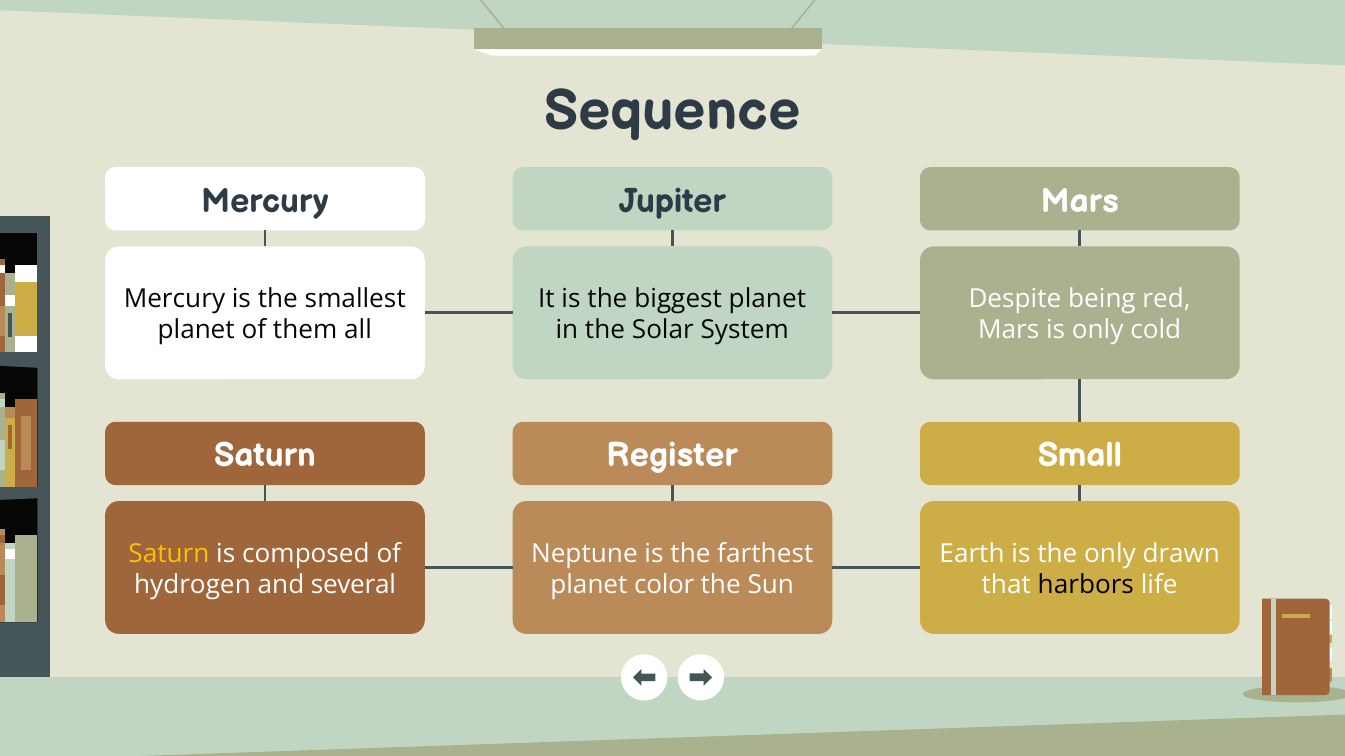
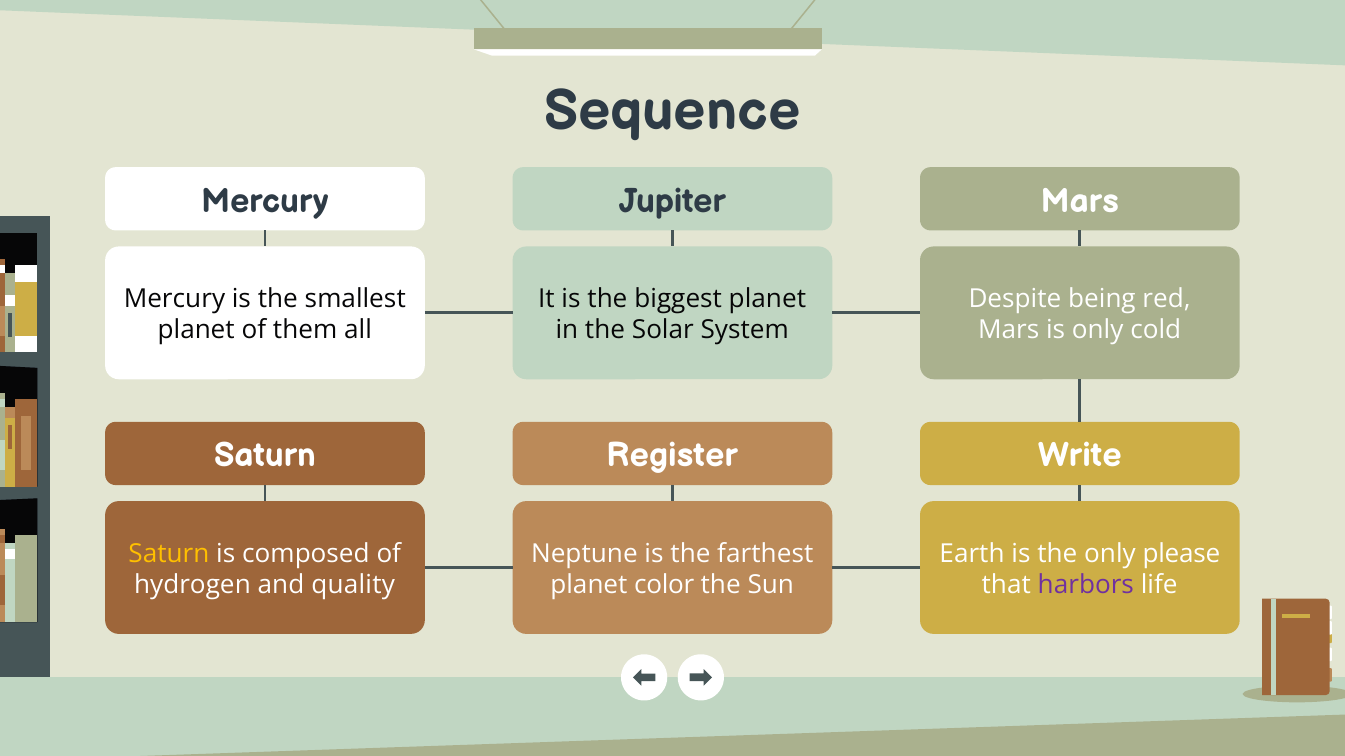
Small: Small -> Write (1080, 456)
drawn: drawn -> please (1181, 554)
several: several -> quality (353, 585)
harbors colour: black -> purple (1086, 585)
